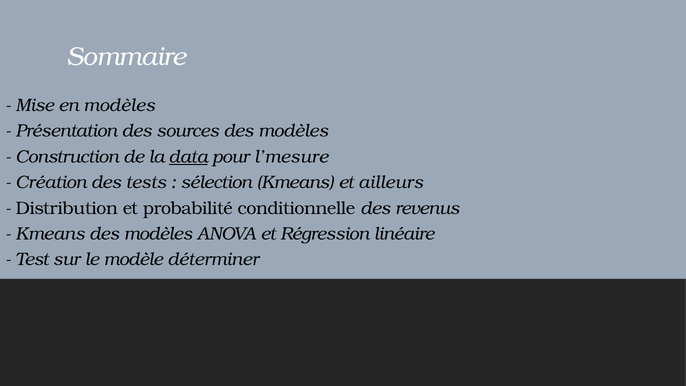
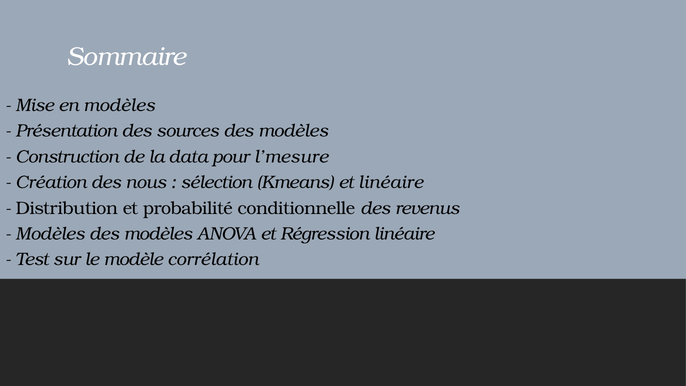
data underline: present -> none (188, 157)
tests: tests -> nous (146, 182)
et ailleurs: ailleurs -> linéaire (391, 182)
Kmeans: Kmeans -> Modèles (50, 234)
déterminer: déterminer -> corrélation (213, 259)
